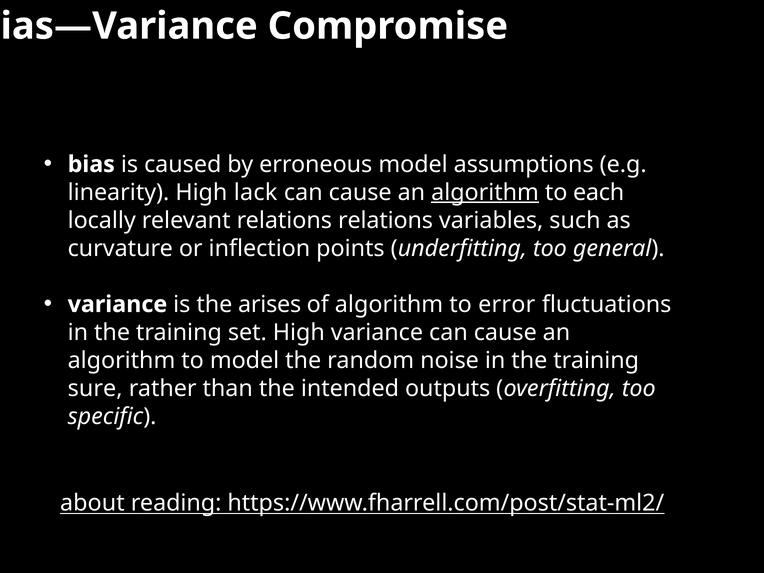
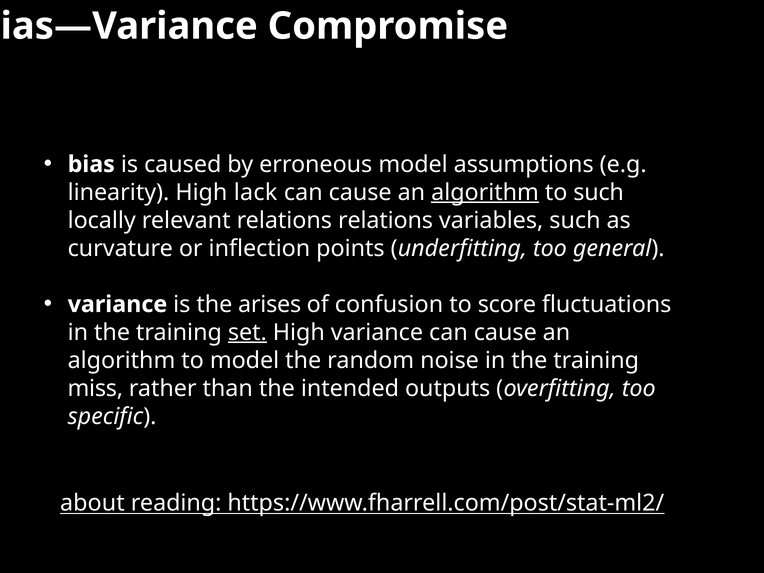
to each: each -> such (599, 192)
of algorithm: algorithm -> confusion (389, 304)
error: error -> score (507, 304)
set underline: none -> present (247, 332)
sure: sure -> miss (95, 388)
